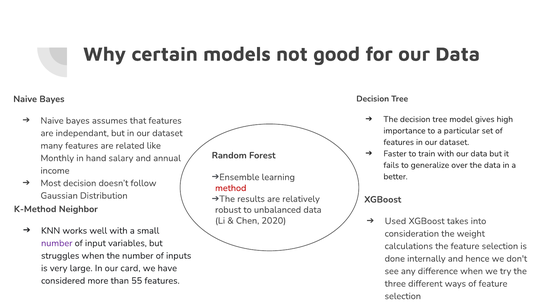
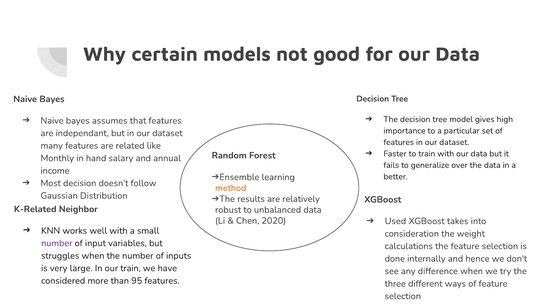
method colour: red -> orange (231, 188)
K-Method: K-Method -> K-Related (35, 209)
our card: card -> train (131, 268)
55: 55 -> 95 (137, 281)
